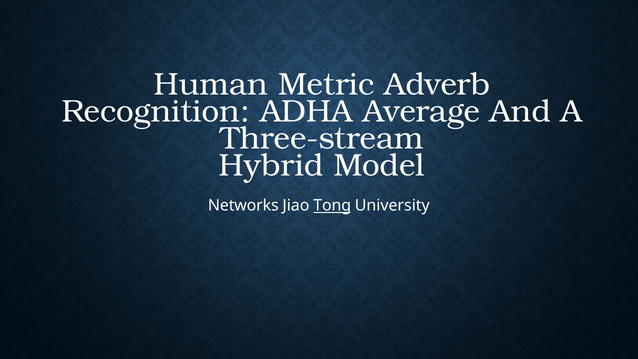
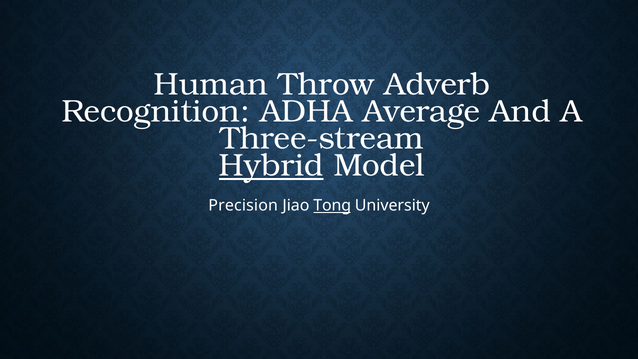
Metric: Metric -> Throw (326, 85)
Hybrid underline: none -> present (271, 166)
Networks: Networks -> Precision (243, 205)
